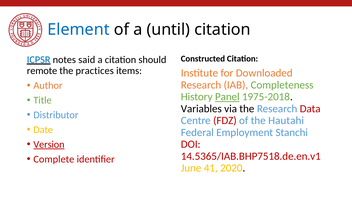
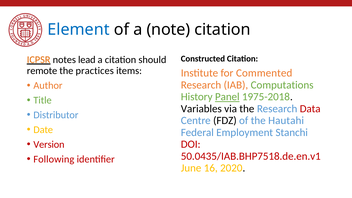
until: until -> note (168, 30)
ICPSR colour: blue -> orange (39, 60)
said: said -> lead (87, 60)
Downloaded: Downloaded -> Commented (264, 73)
Completeness: Completeness -> Computations (282, 85)
FDZ colour: red -> black (225, 121)
Version underline: present -> none (49, 144)
14.5365/IAB.BHP7518.de.en.v1: 14.5365/IAB.BHP7518.de.en.v1 -> 50.0435/IAB.BHP7518.de.en.v1 (251, 156)
Complete: Complete -> Following (54, 159)
41: 41 -> 16 (211, 168)
